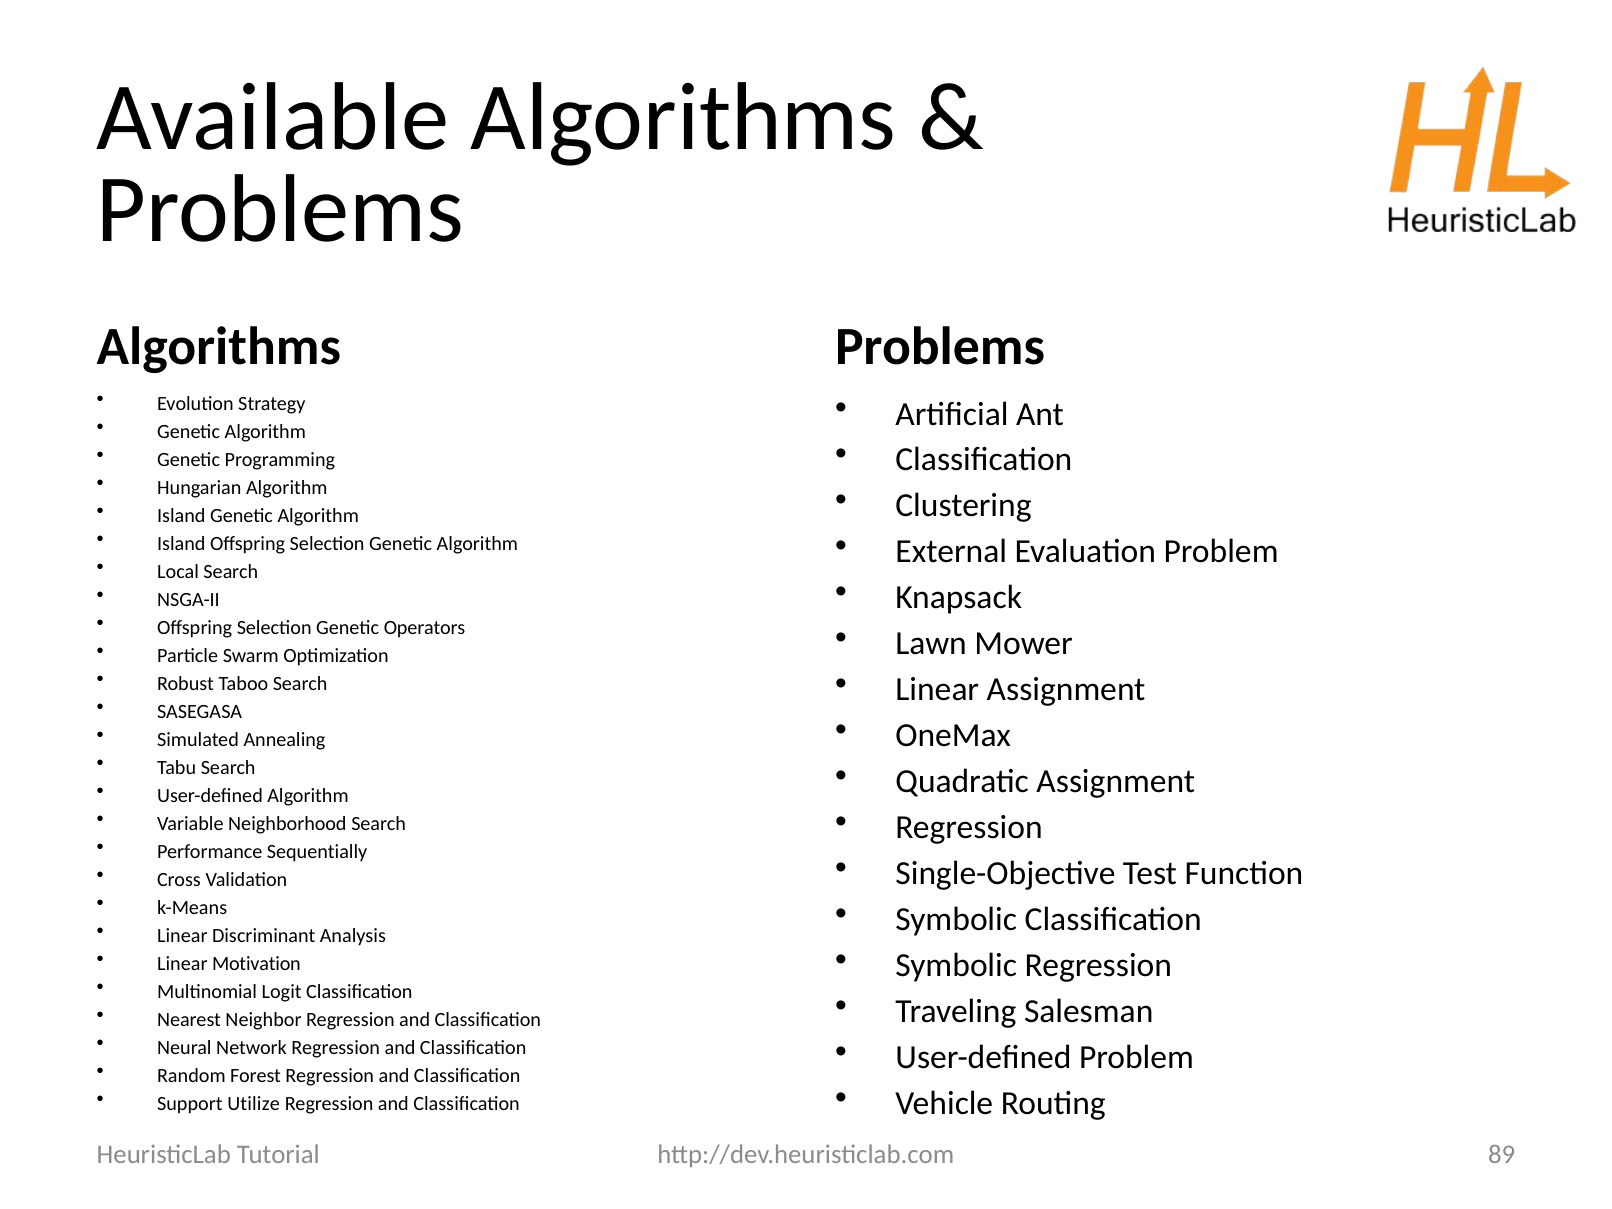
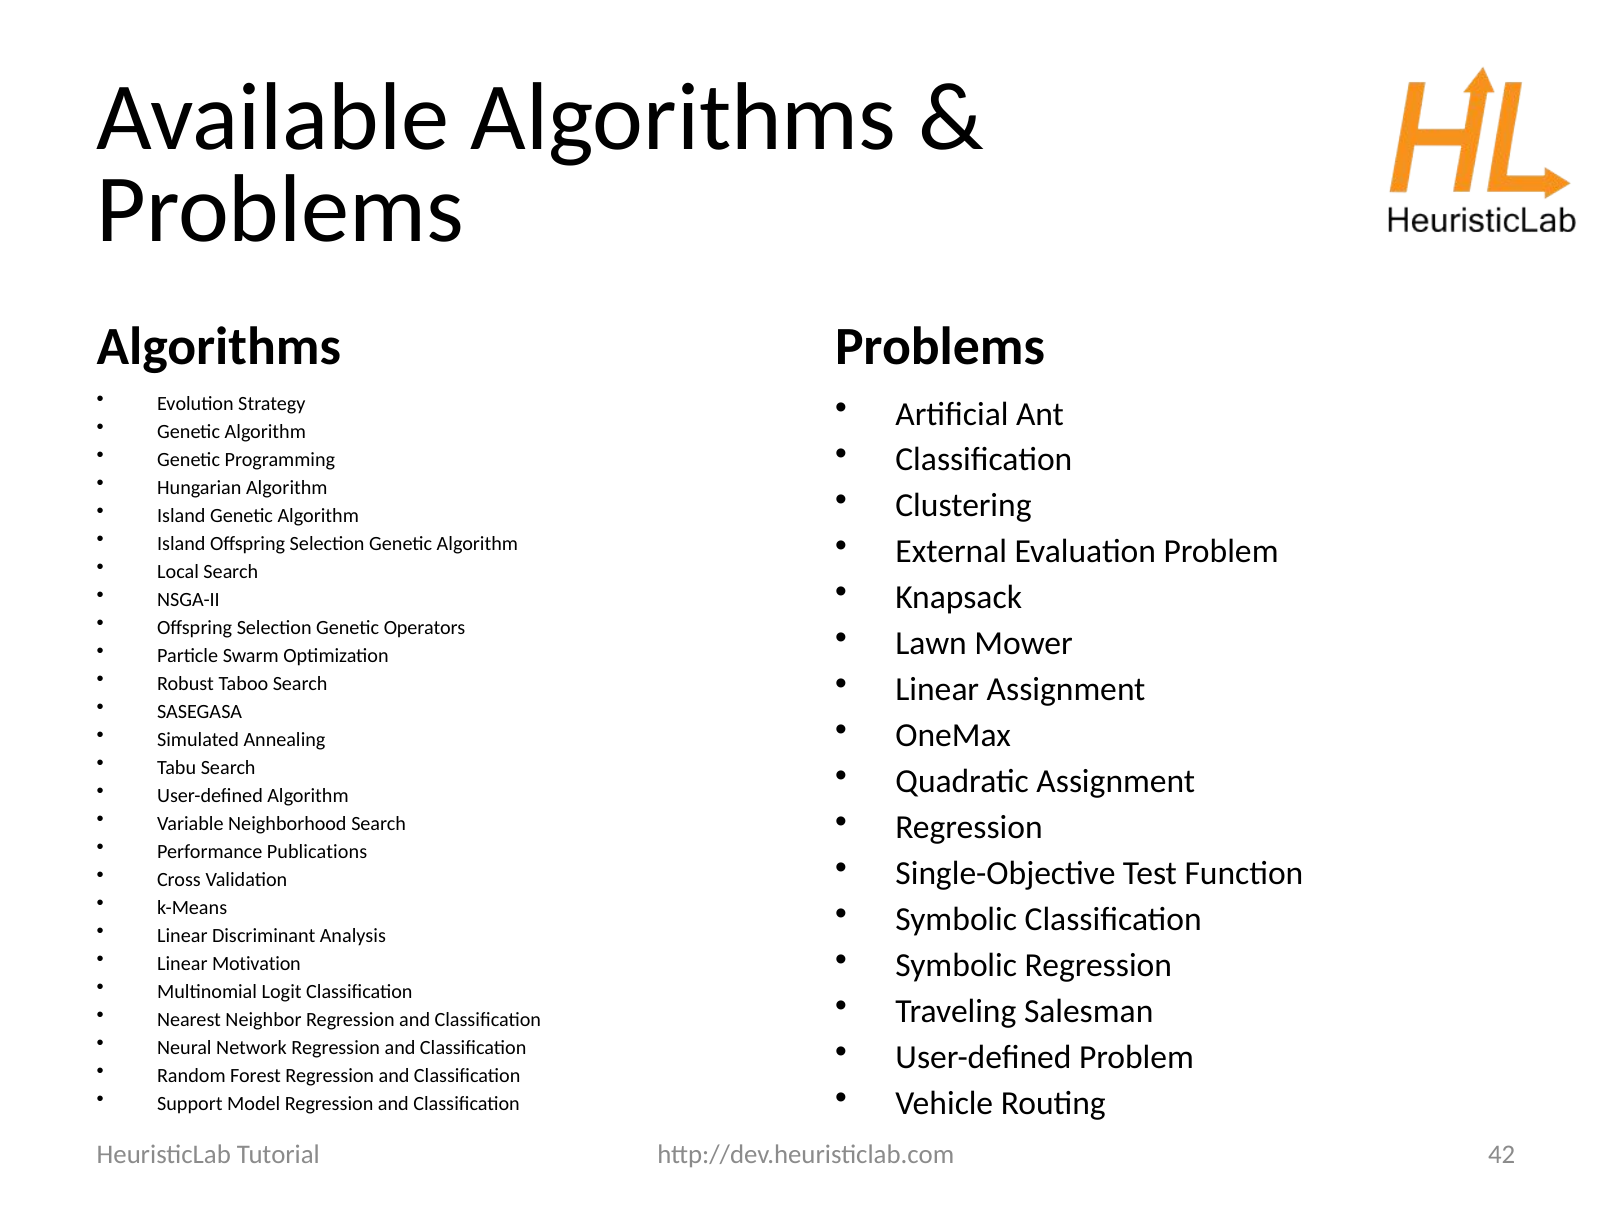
Sequentially: Sequentially -> Publications (317, 852)
Utilize: Utilize -> Model (254, 1104)
89: 89 -> 42 (1502, 1154)
